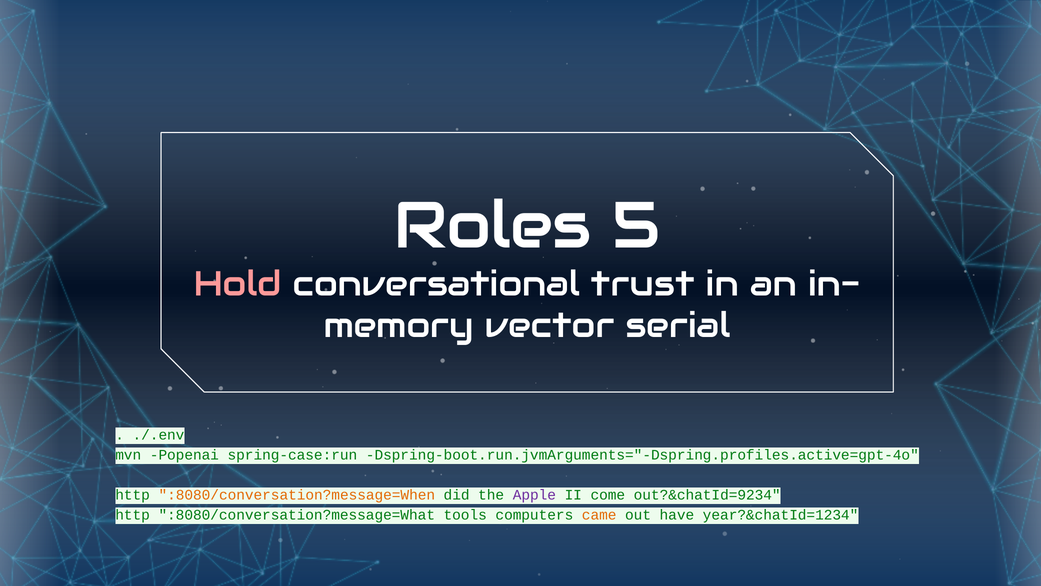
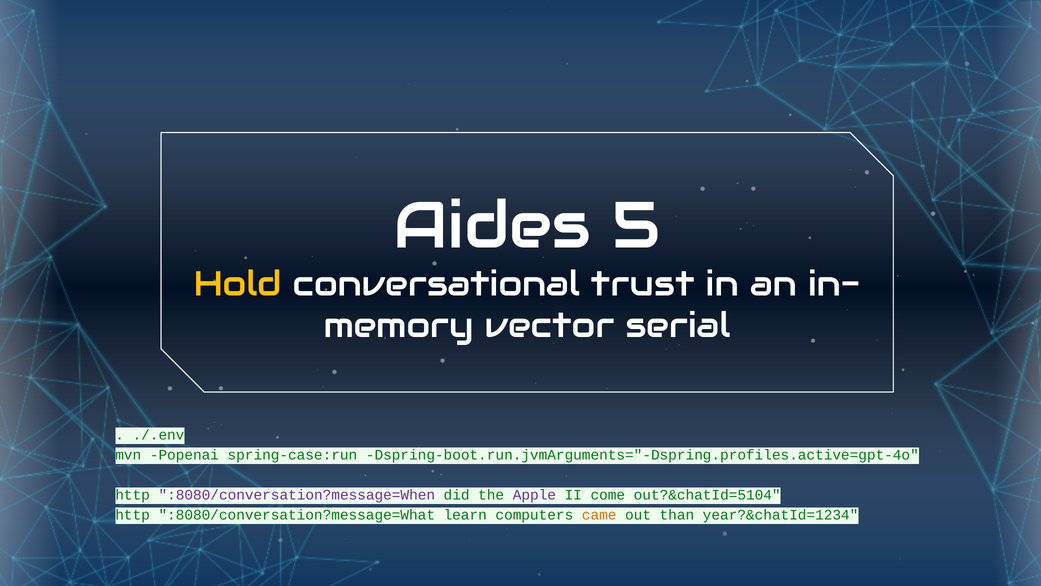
Roles: Roles -> Aides (492, 226)
Hold colour: pink -> yellow (238, 284)
:8080/conversation?message=When colour: orange -> purple (297, 494)
out?&chatId=9234: out?&chatId=9234 -> out?&chatId=5104 (707, 494)
tools: tools -> learn (465, 514)
have: have -> than (677, 514)
